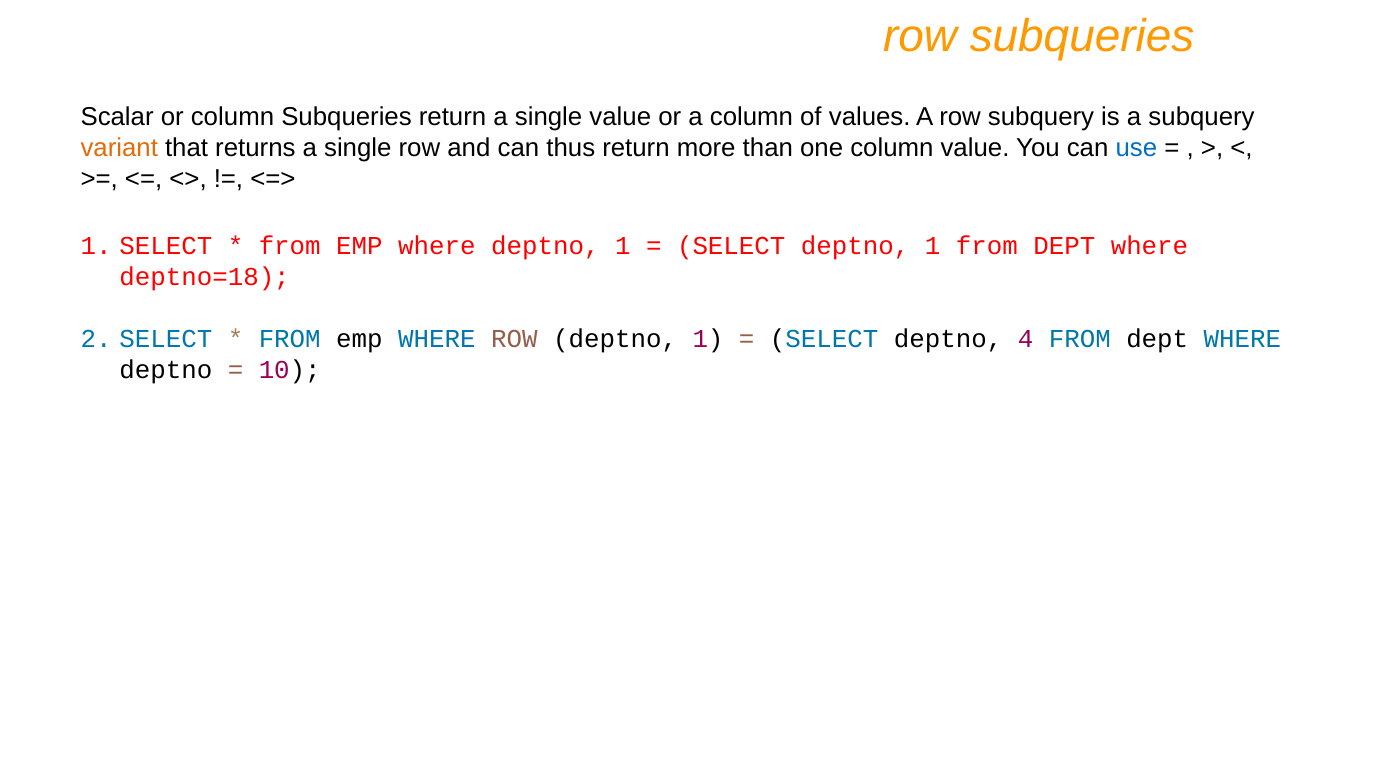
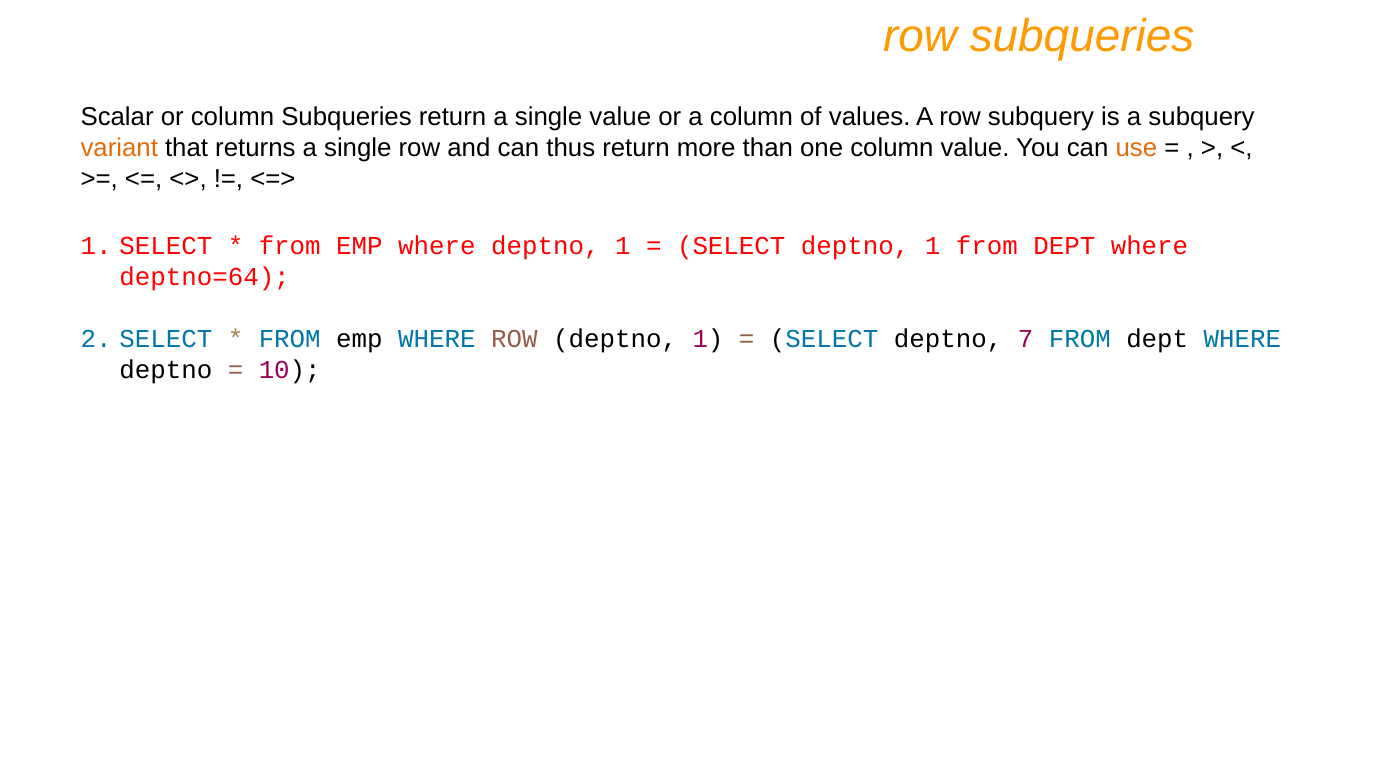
use colour: blue -> orange (1136, 148)
deptno=18: deptno=18 -> deptno=64 (205, 277)
4: 4 -> 7 (1026, 339)
